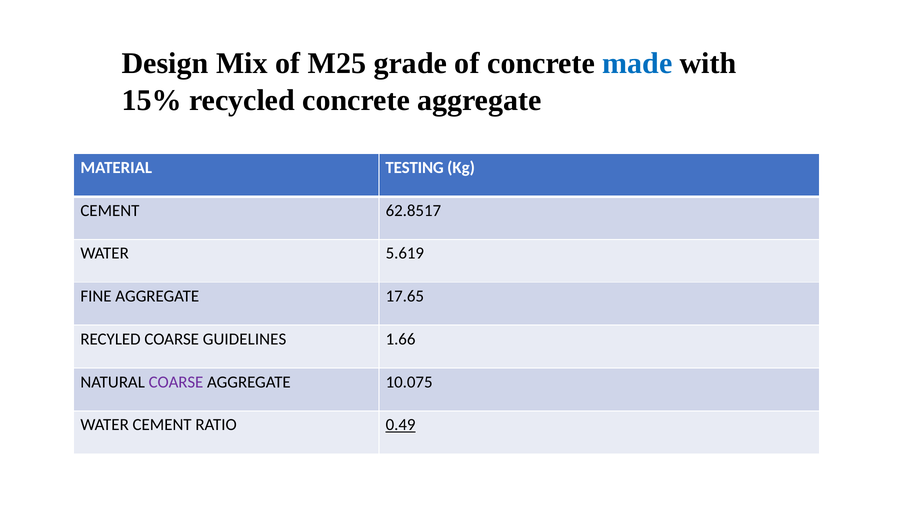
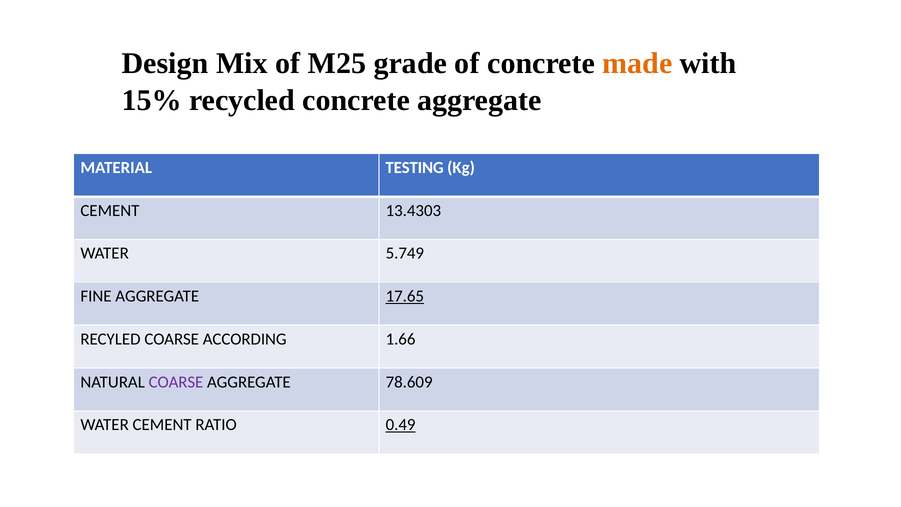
made colour: blue -> orange (637, 63)
62.8517: 62.8517 -> 13.4303 (413, 210)
5.619: 5.619 -> 5.749 (405, 253)
17.65 underline: none -> present (405, 296)
GUIDELINES: GUIDELINES -> ACCORDING (245, 339)
10.075: 10.075 -> 78.609 (409, 382)
